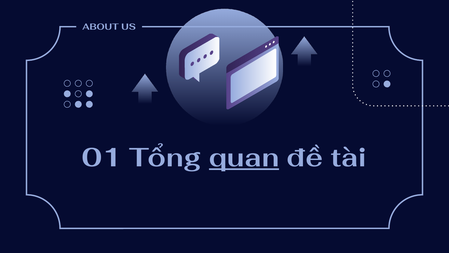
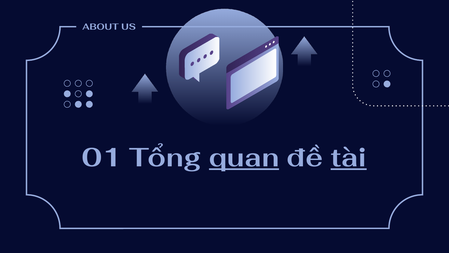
tài underline: none -> present (349, 158)
